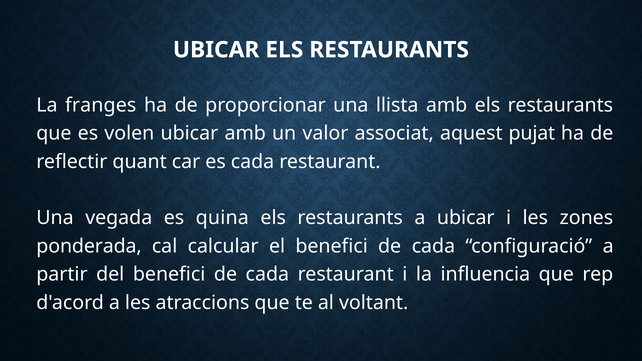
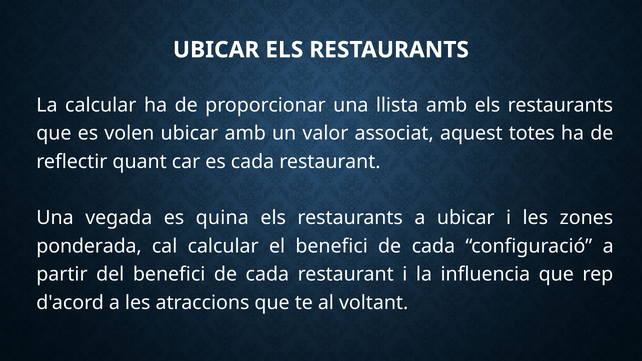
La franges: franges -> calcular (101, 105)
pujat: pujat -> totes (532, 133)
